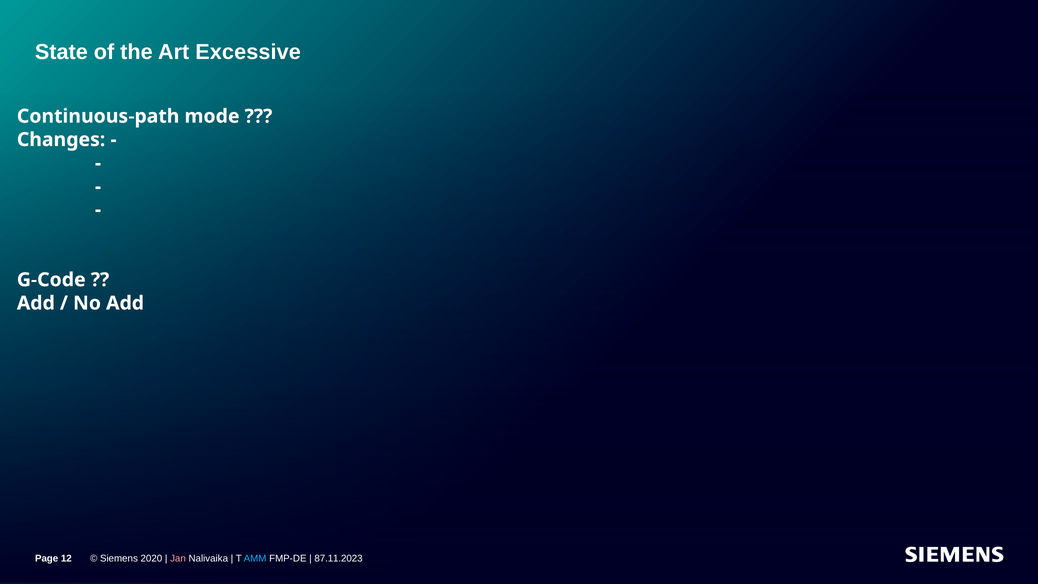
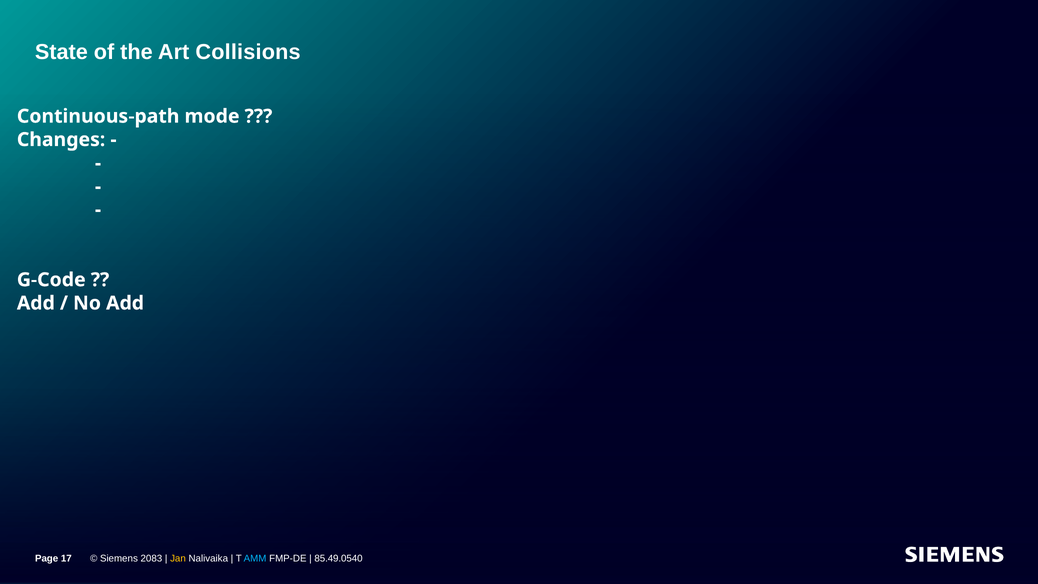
Excessive: Excessive -> Collisions (248, 52)
12: 12 -> 17 (66, 559)
2020: 2020 -> 2083 (151, 559)
Jan colour: pink -> yellow (178, 559)
87.11.2023: 87.11.2023 -> 85.49.0540 (338, 559)
